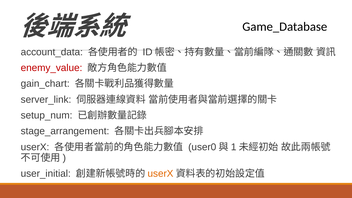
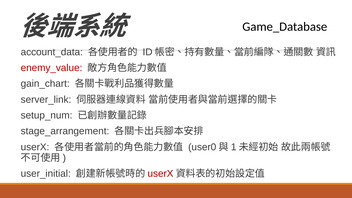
userX colour: orange -> red (160, 174)
